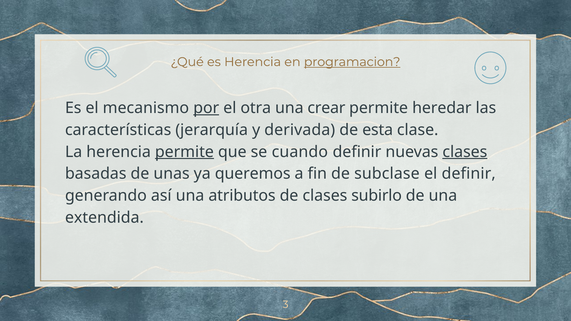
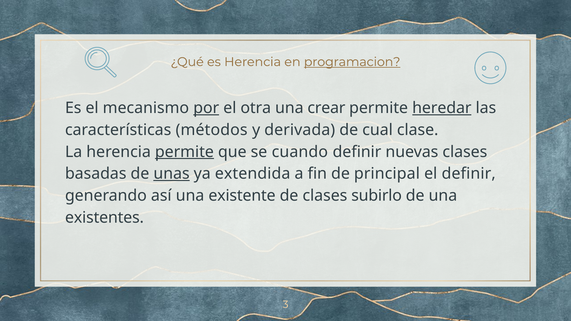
heredar underline: none -> present (442, 108)
jerarquía: jerarquía -> métodos (212, 130)
esta: esta -> cual (378, 130)
clases underline: present -> none (465, 152)
unas underline: none -> present (172, 174)
queremos: queremos -> extendida (253, 174)
subclase: subclase -> principal (387, 174)
atributos: atributos -> existente (242, 196)
extendida: extendida -> existentes (104, 218)
